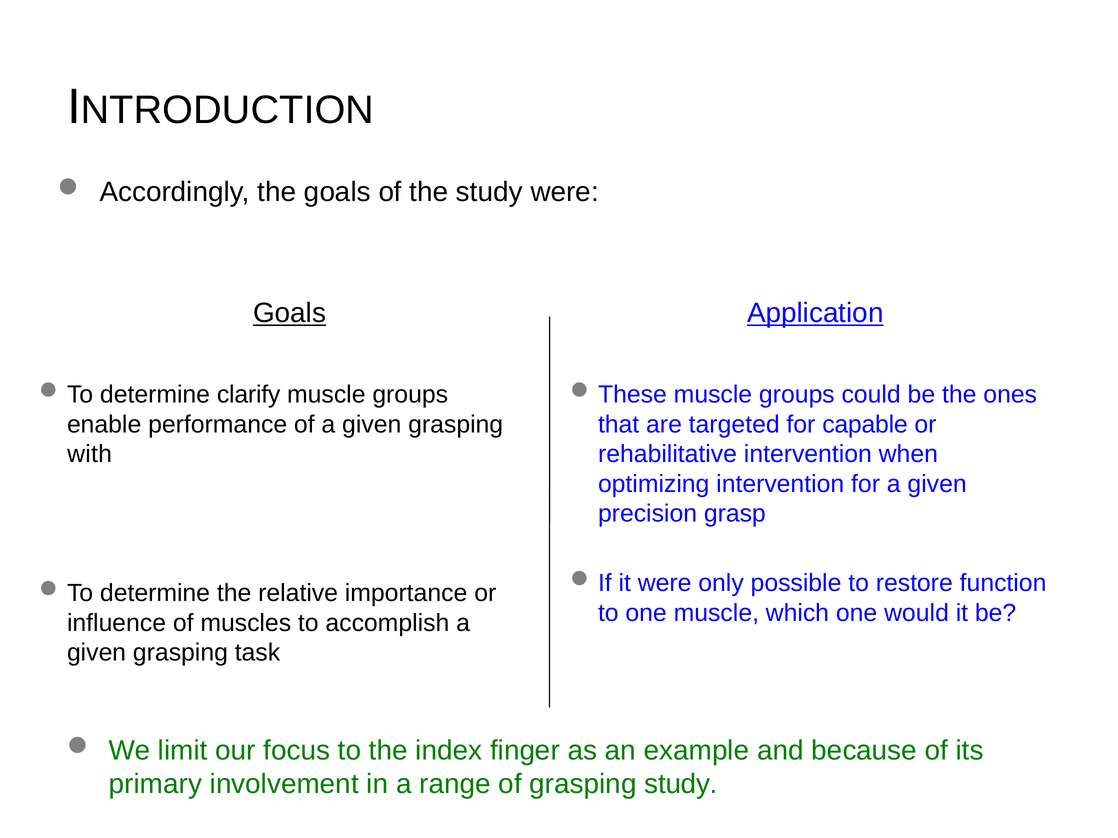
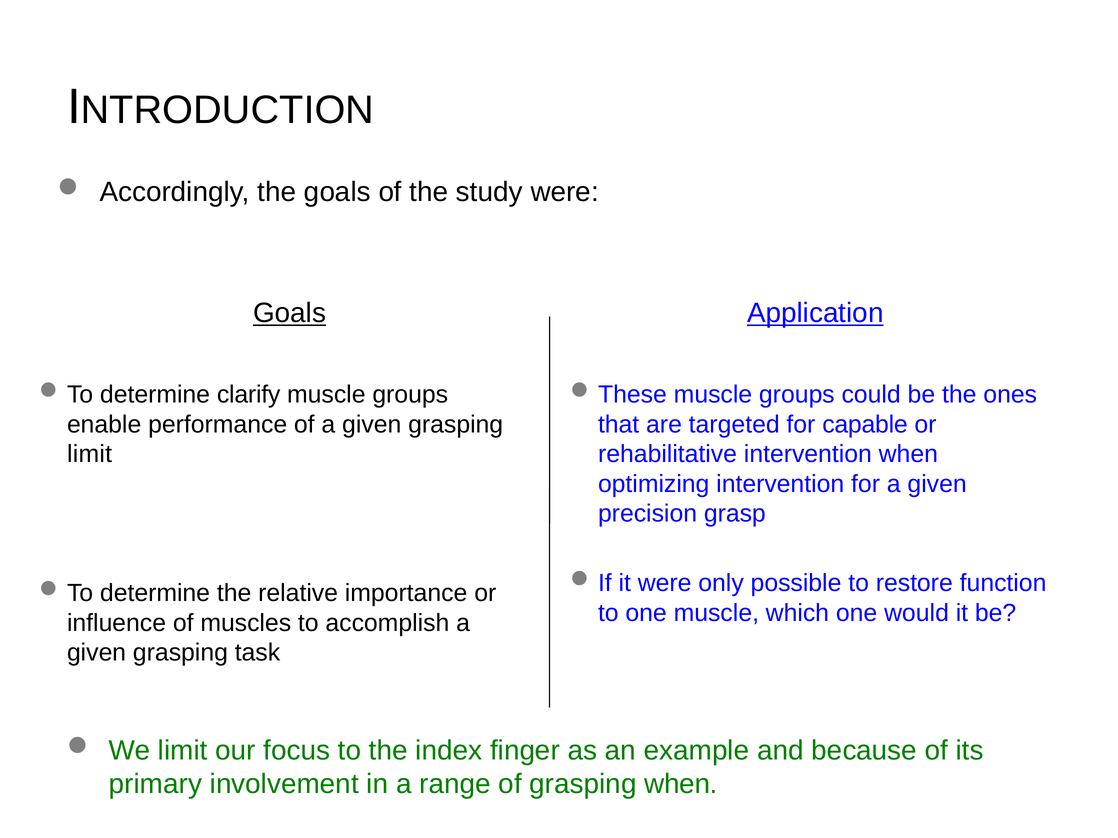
with: with -> limit (90, 455)
grasping study: study -> when (681, 785)
